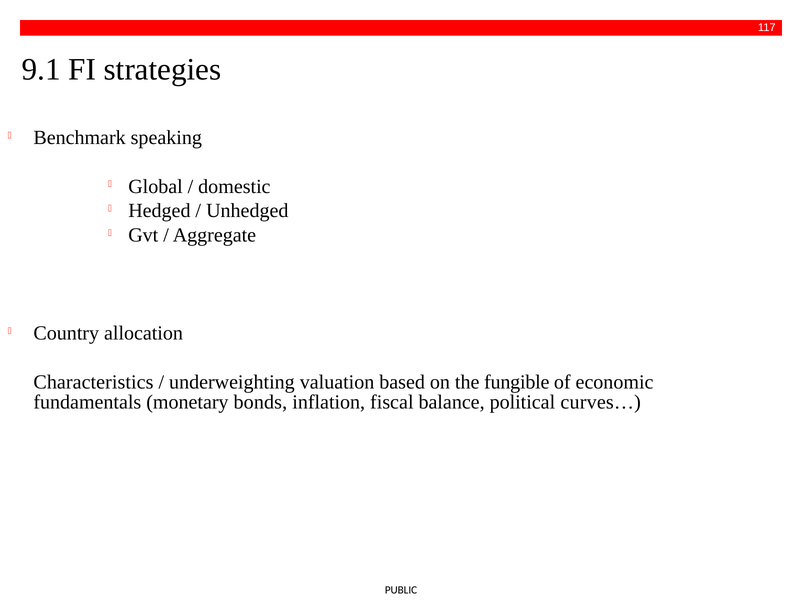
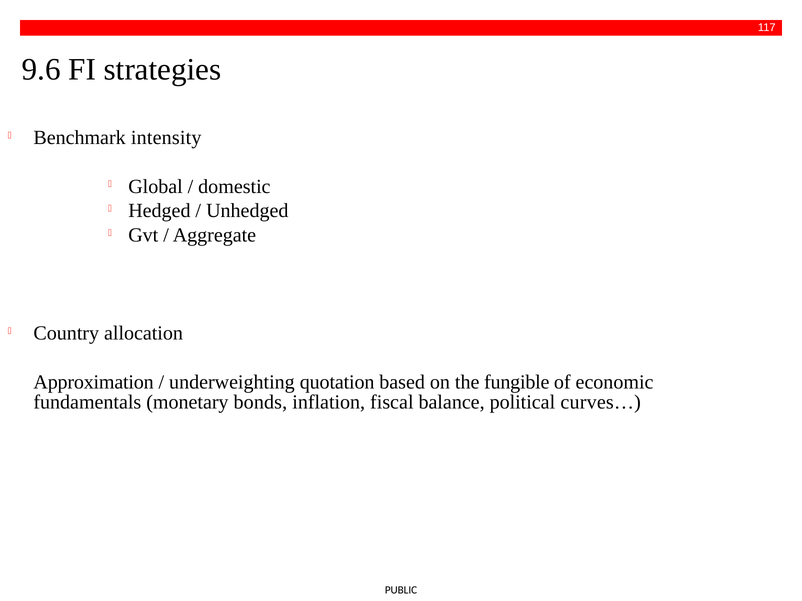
9.1: 9.1 -> 9.6 (41, 69)
speaking: speaking -> intensity (166, 138)
Characteristics: Characteristics -> Approximation (94, 382)
valuation: valuation -> quotation (337, 382)
